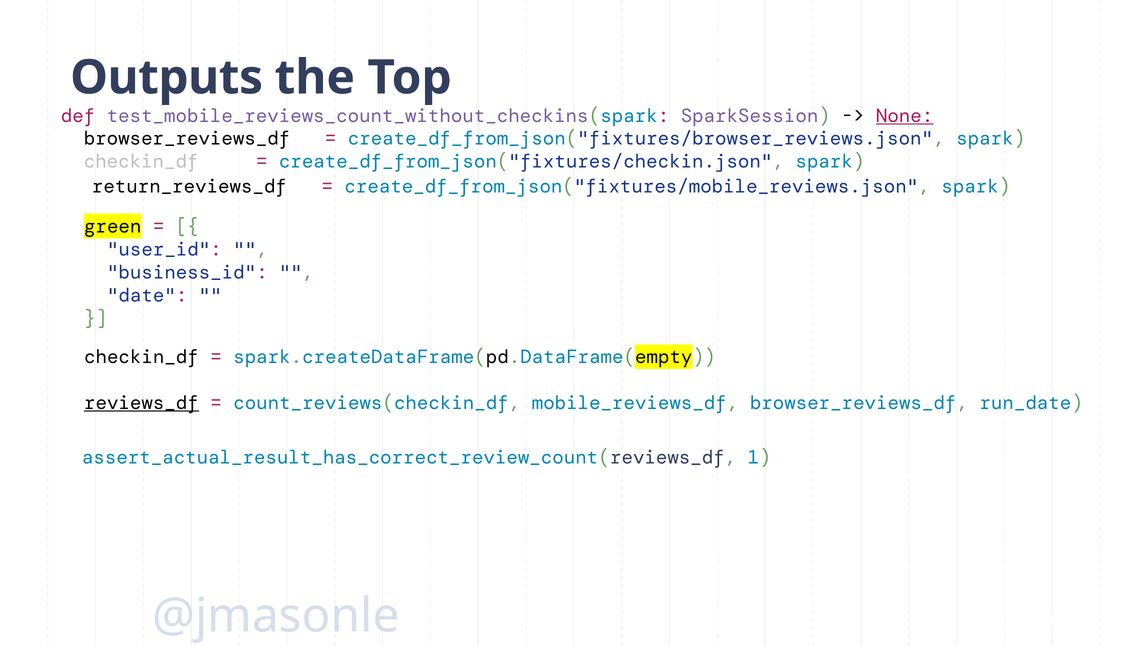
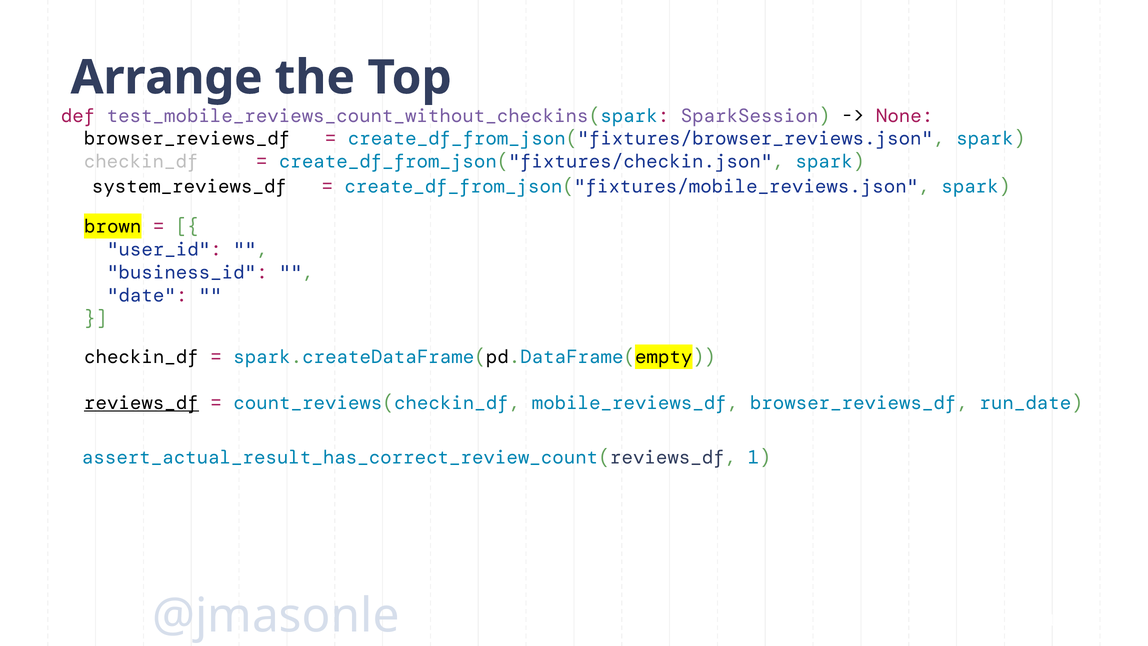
Outputs: Outputs -> Arrange (167, 78)
None underline: present -> none (905, 116)
return_reviews_df: return_reviews_df -> system_reviews_df (189, 186)
green: green -> brown (113, 226)
